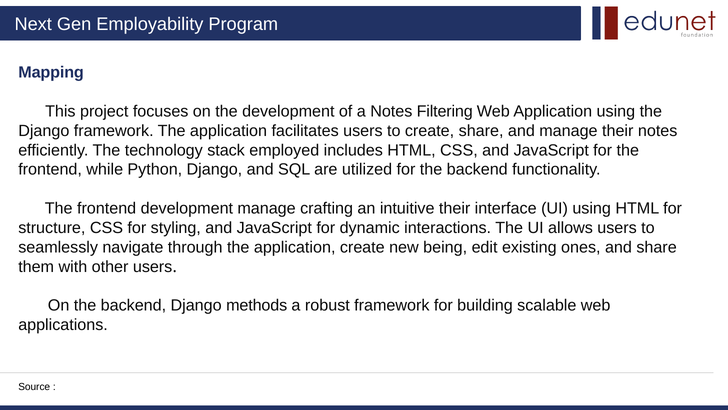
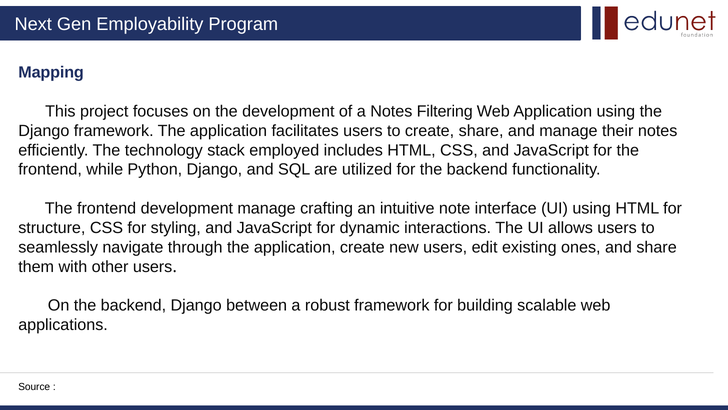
intuitive their: their -> note (455, 208)
new being: being -> users (445, 247)
methods: methods -> between (257, 305)
